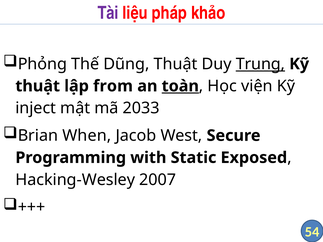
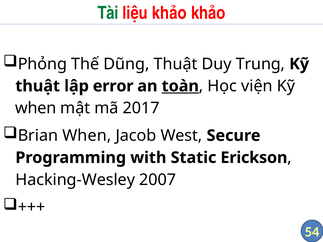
Tài colour: purple -> green (108, 13)
liệu pháp: pháp -> khảo (169, 13)
Trung underline: present -> none (260, 64)
from: from -> error (113, 86)
inject: inject -> when (36, 108)
2033: 2033 -> 2017 (141, 108)
Exposed: Exposed -> Erickson (254, 158)
